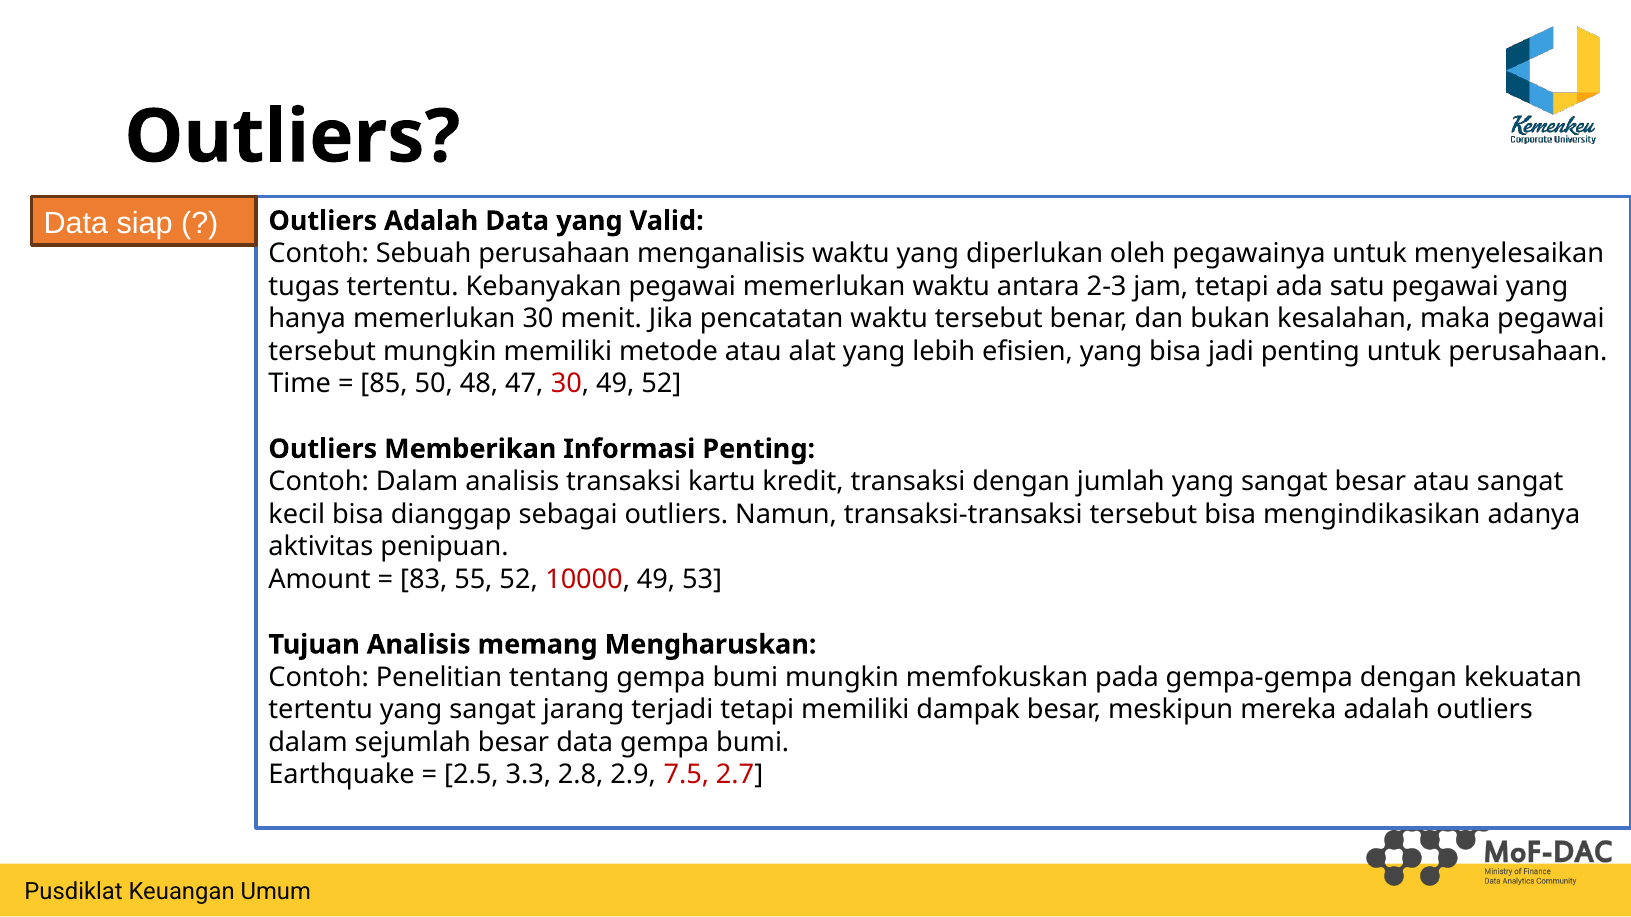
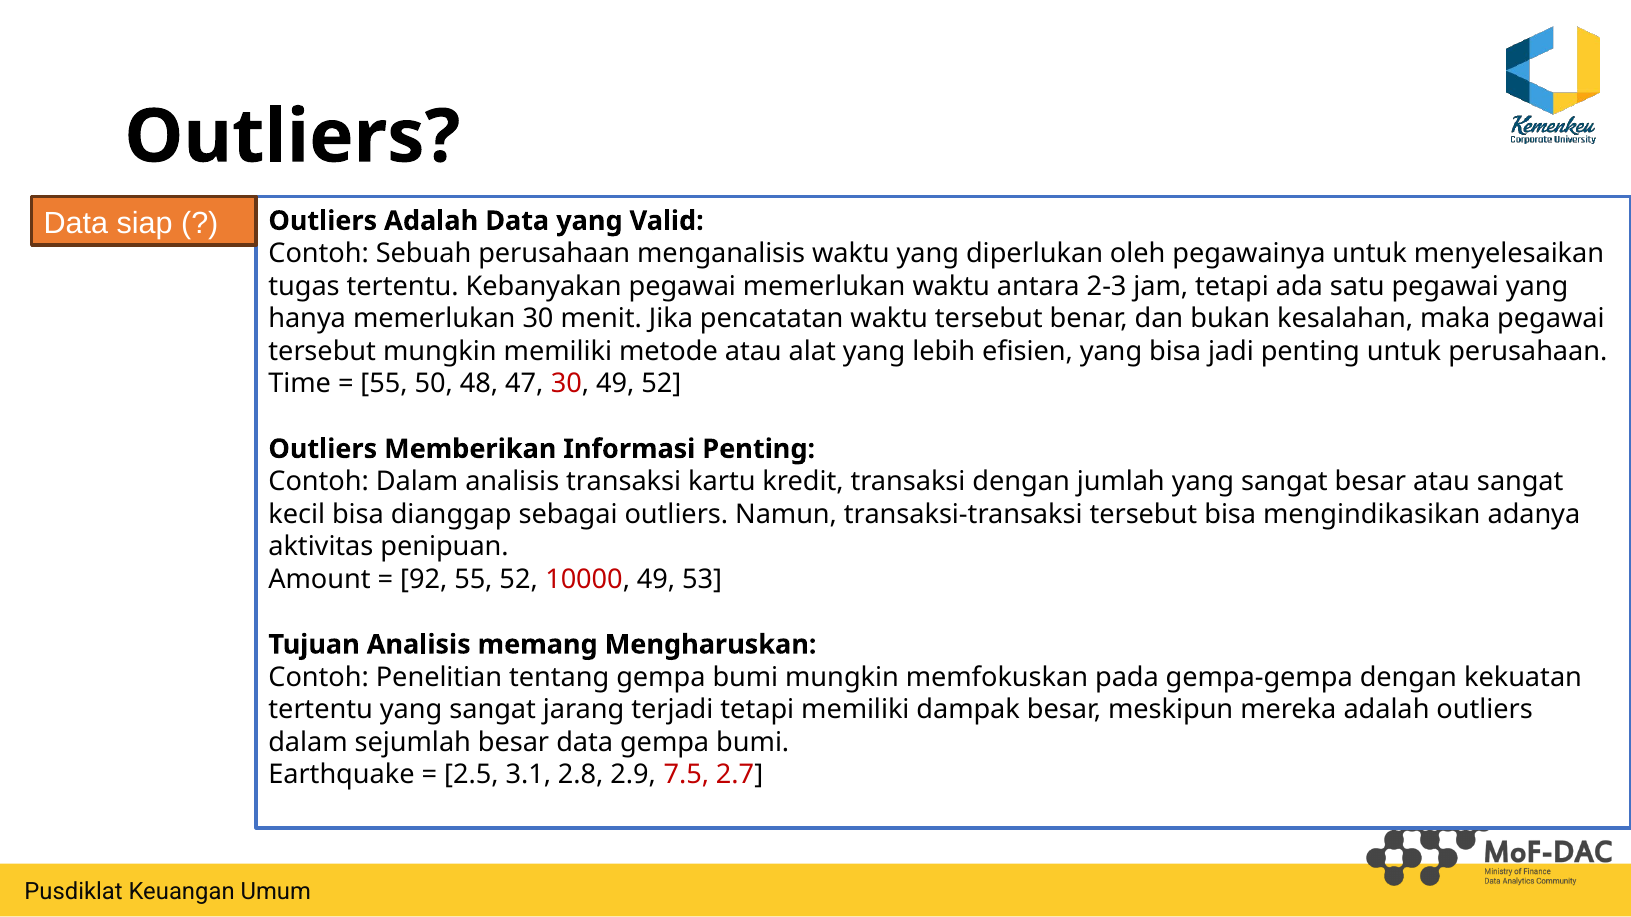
85: 85 -> 55 (384, 384)
83: 83 -> 92 (424, 580)
3.3: 3.3 -> 3.1 (528, 775)
